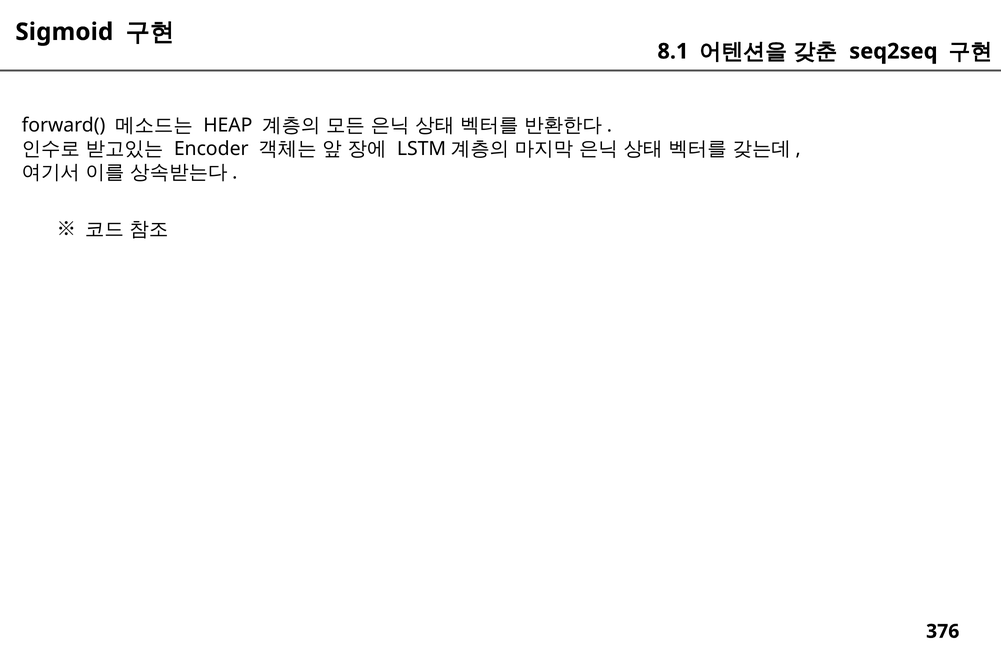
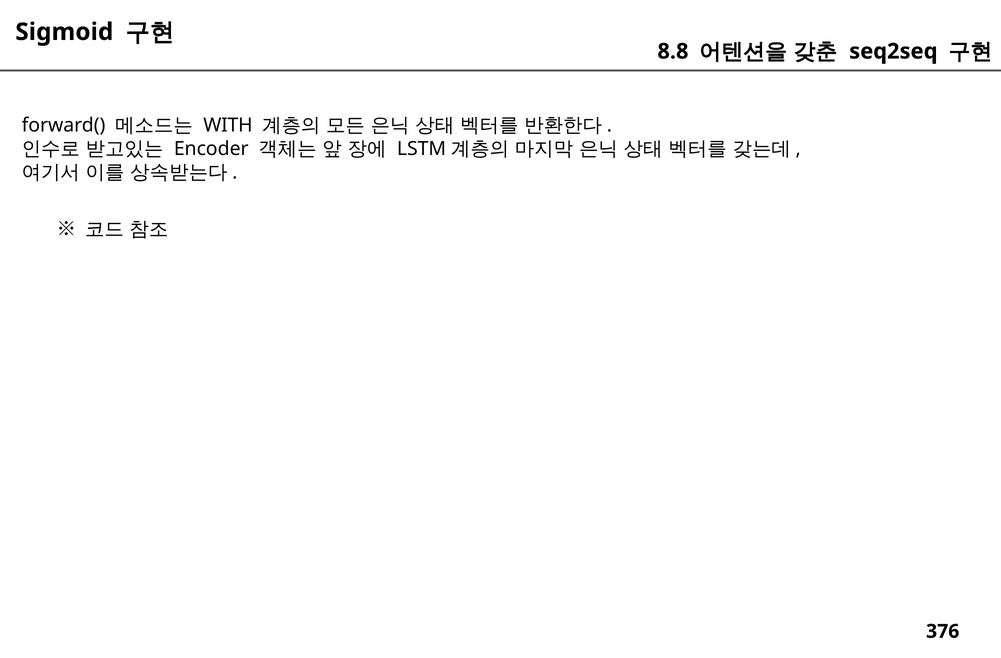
8.1: 8.1 -> 8.8 (673, 51)
HEAP: HEAP -> WITH (228, 125)
